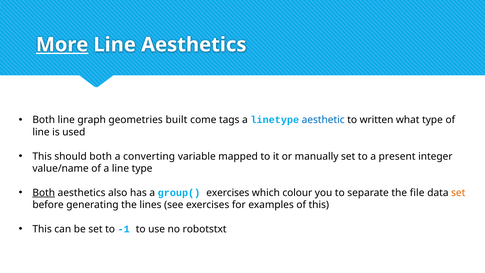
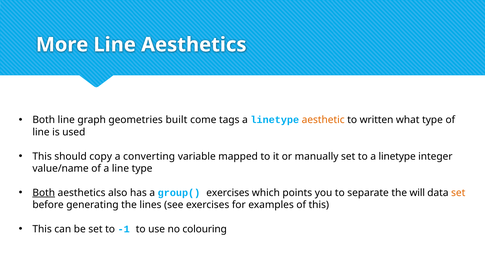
More underline: present -> none (62, 45)
aesthetic colour: blue -> orange (323, 120)
should both: both -> copy (101, 156)
to a present: present -> linetype (397, 156)
colour: colour -> points (297, 193)
file: file -> will (417, 193)
robotstxt: robotstxt -> colouring (205, 229)
